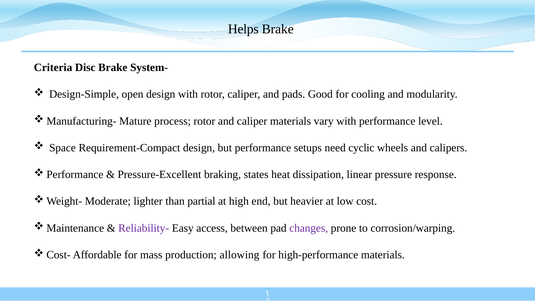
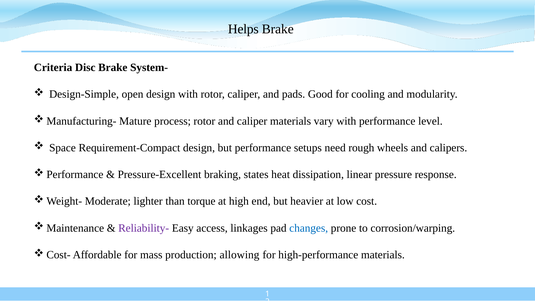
cyclic: cyclic -> rough (361, 148)
partial: partial -> torque (201, 201)
between: between -> linkages (249, 228)
changes colour: purple -> blue (309, 228)
